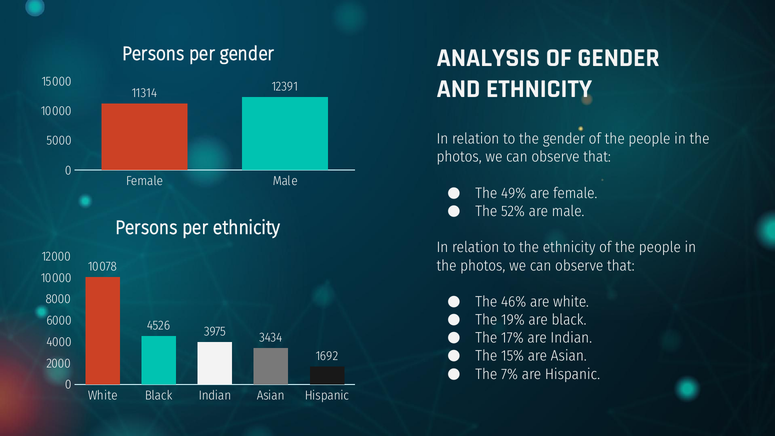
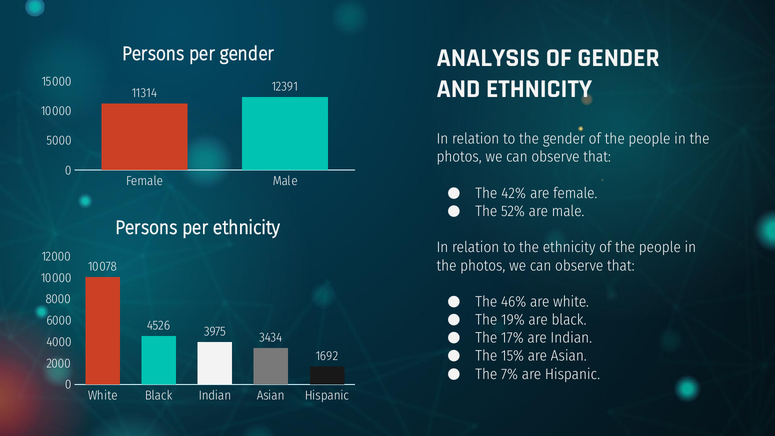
49%: 49% -> 42% (514, 193)
